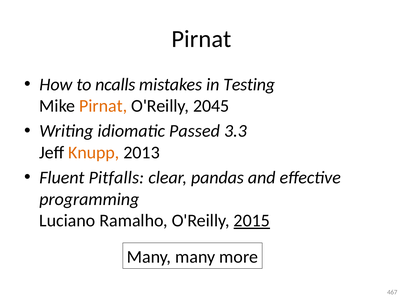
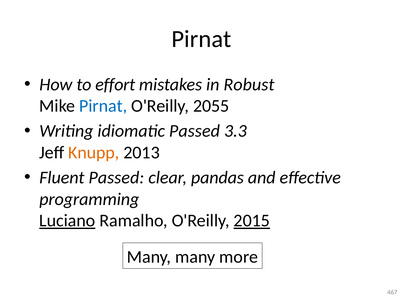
ncalls: ncalls -> effort (115, 85)
Testing: Testing -> Robust (249, 85)
Pirnat colour: orange -> blue (103, 106)
2045: 2045 -> 2055 (211, 106)
Fluent Pitfalls: Pitfalls -> Passed (116, 178)
Luciano underline: none -> present (67, 221)
